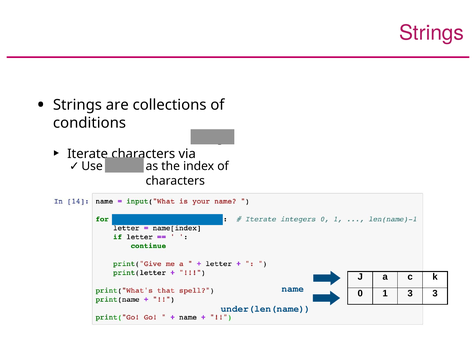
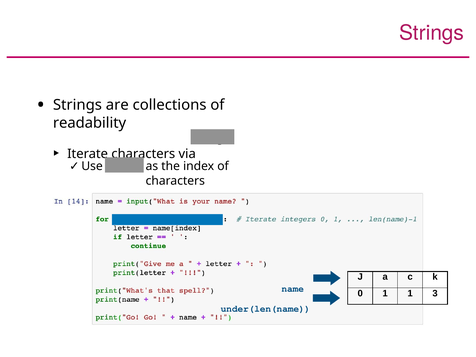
conditions: conditions -> readability (90, 123)
1 3: 3 -> 1 (410, 293)
